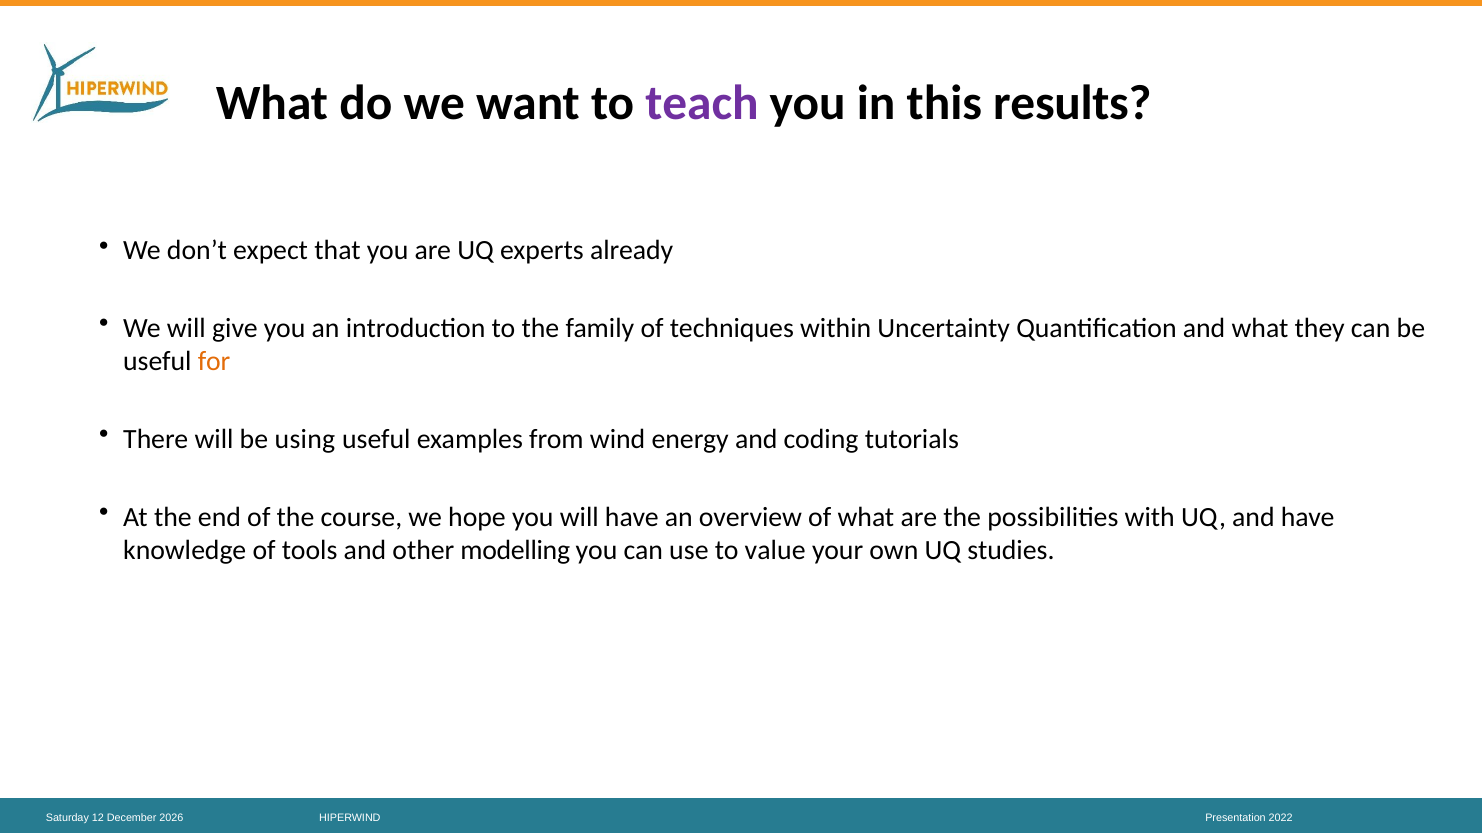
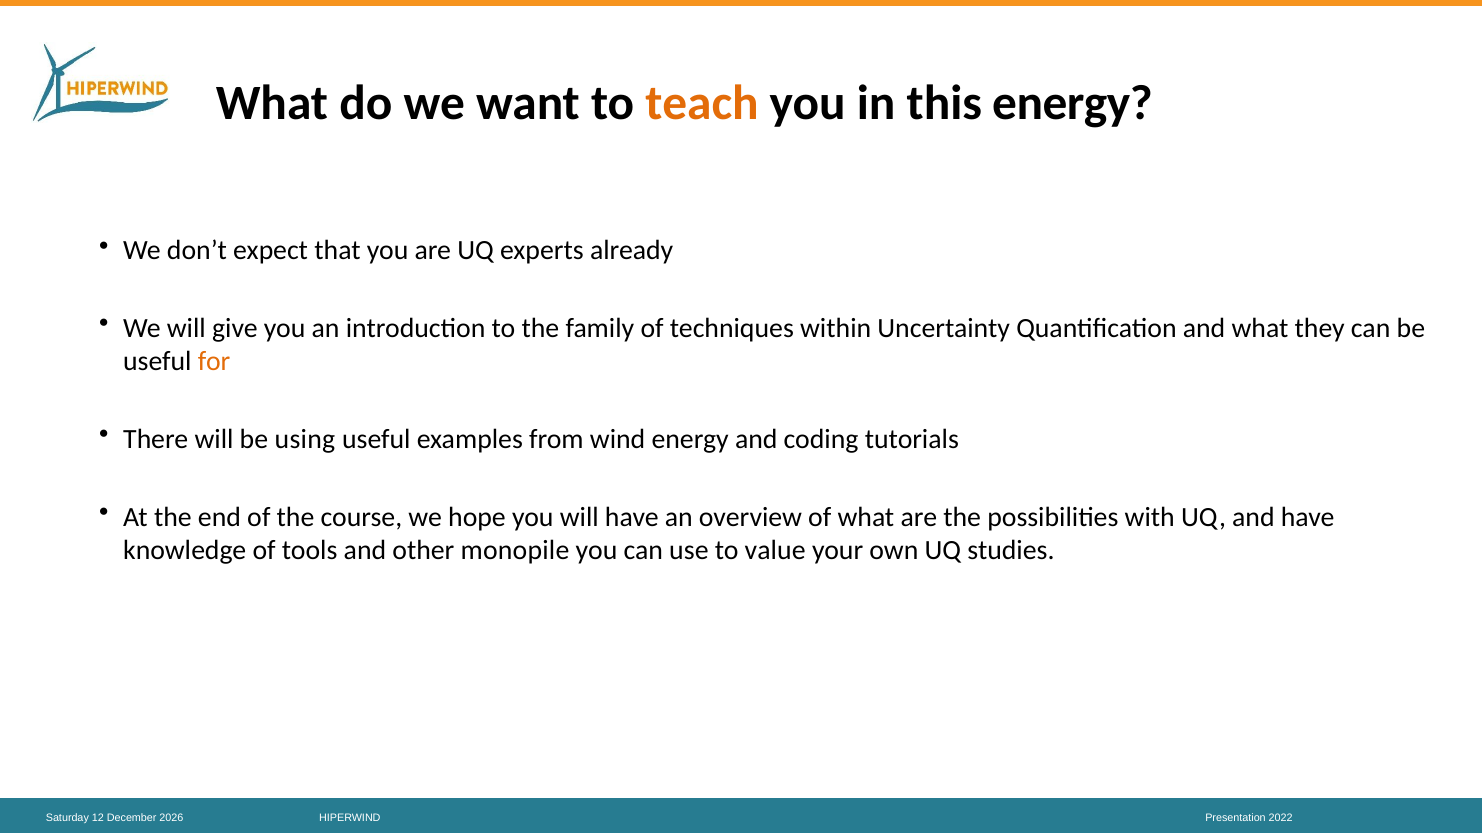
teach colour: purple -> orange (702, 103)
this results: results -> energy (1072, 103)
modelling: modelling -> monopile (515, 551)
